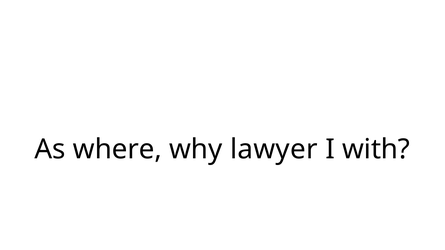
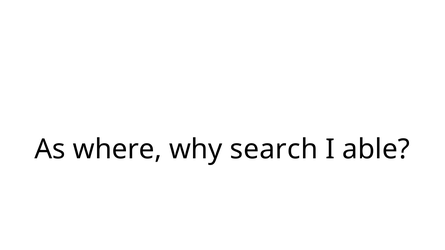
lawyer: lawyer -> search (274, 150)
with: with -> able (376, 150)
